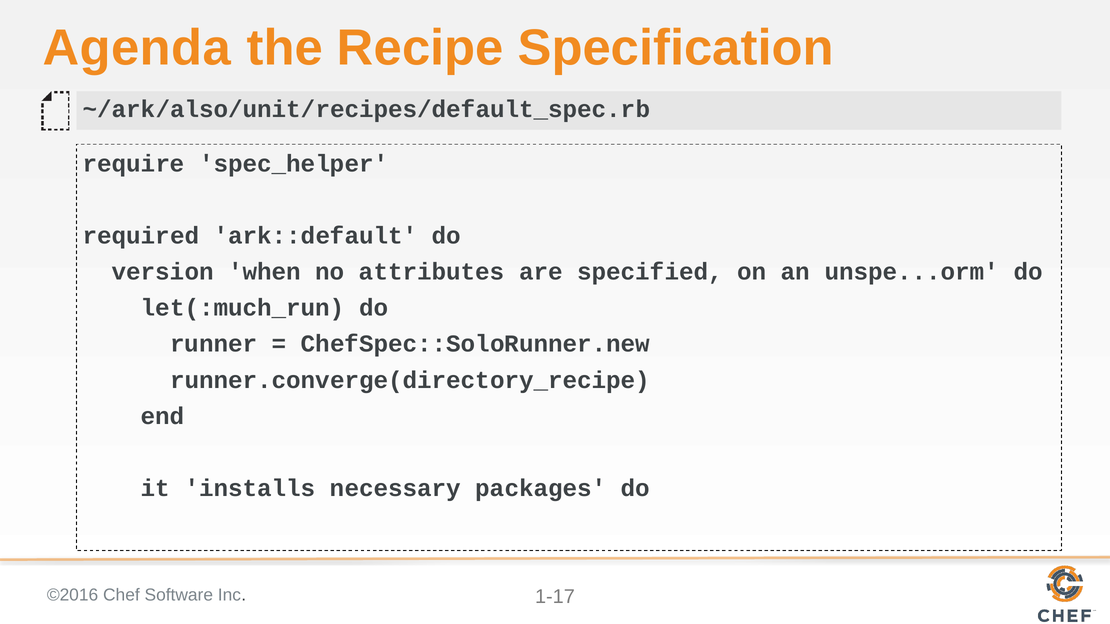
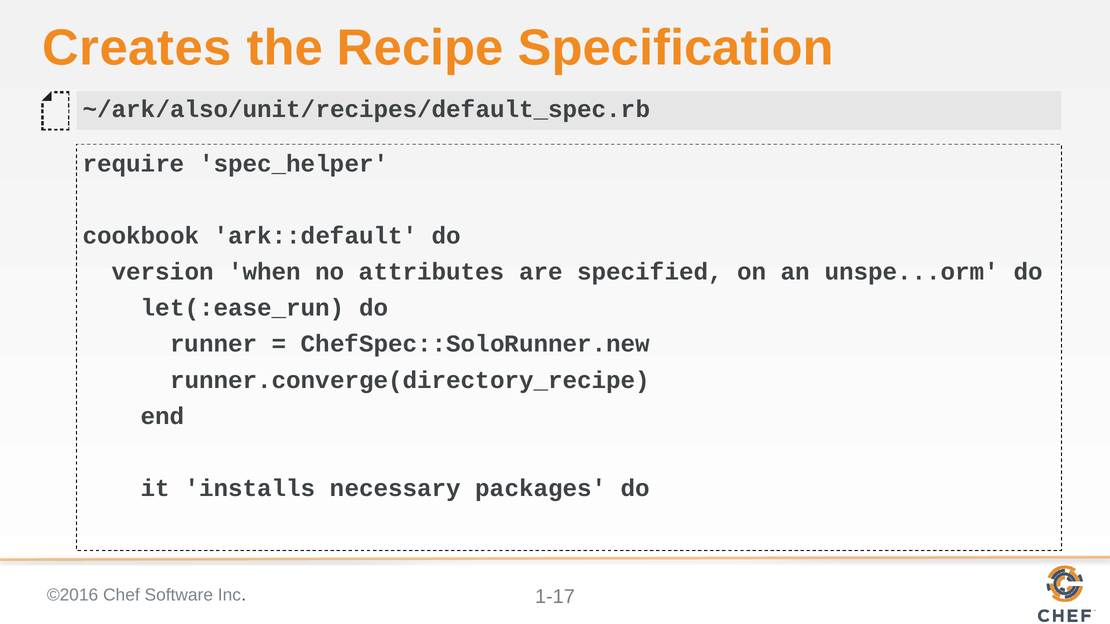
Agenda: Agenda -> Creates (137, 48)
required: required -> cookbook (141, 236)
let(:much_run: let(:much_run -> let(:ease_run (243, 308)
